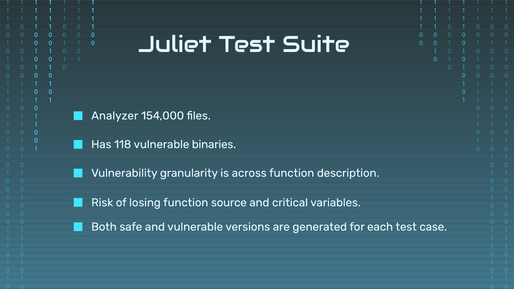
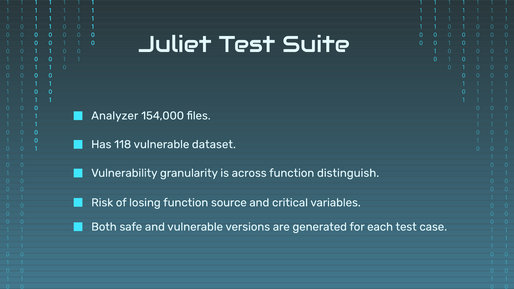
binaries: binaries -> dataset (214, 144)
description: description -> distinguish (348, 173)
